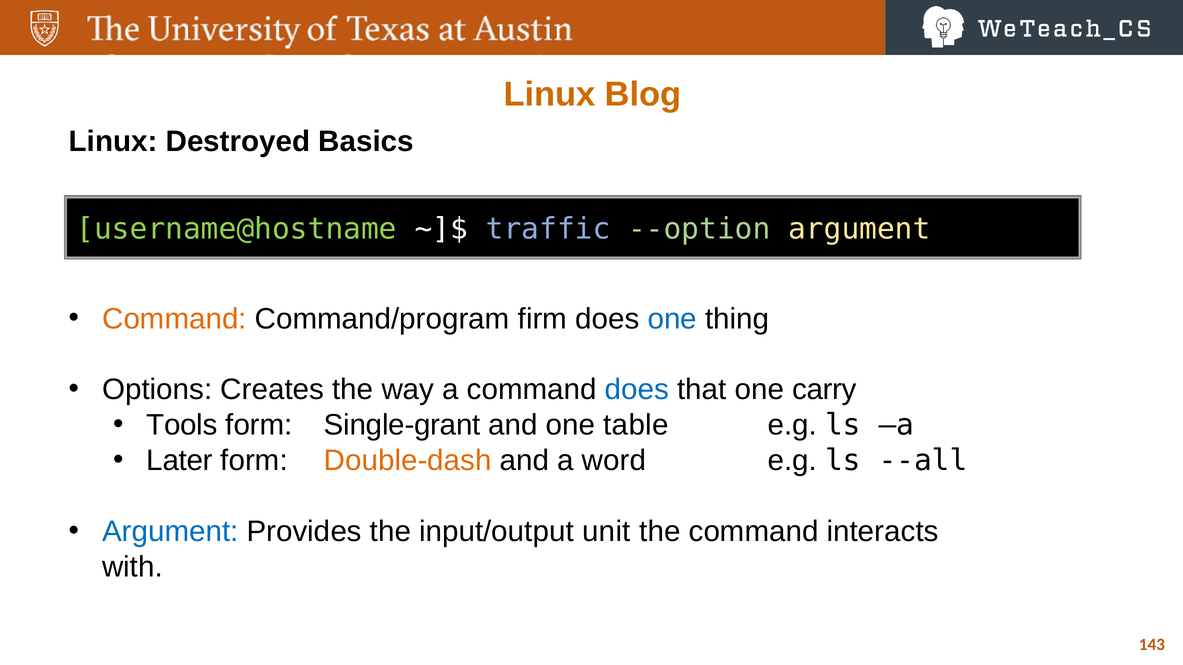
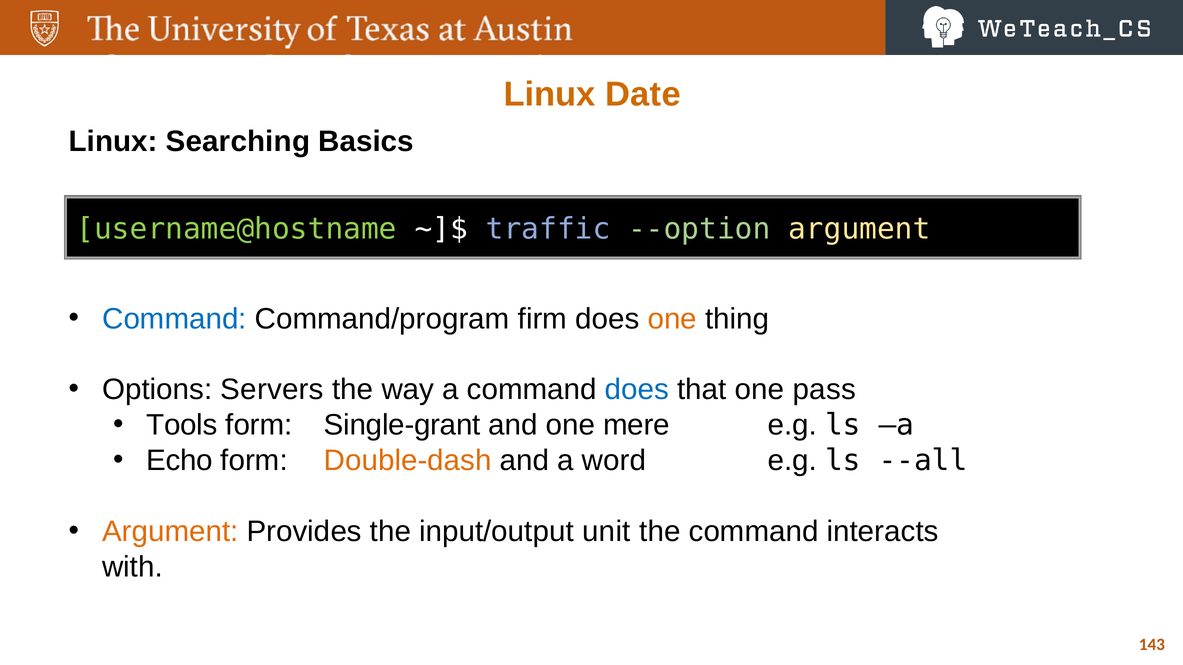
Blog: Blog -> Date (643, 94)
Destroyed: Destroyed -> Searching (238, 142)
Command colour: orange -> blue (174, 319)
one colour: blue -> orange (672, 319)
Creates: Creates -> Servers (272, 390)
carry: carry -> pass (824, 390)
table: table -> mere (636, 425)
Later: Later -> Echo (180, 461)
Argument colour: blue -> orange (170, 532)
